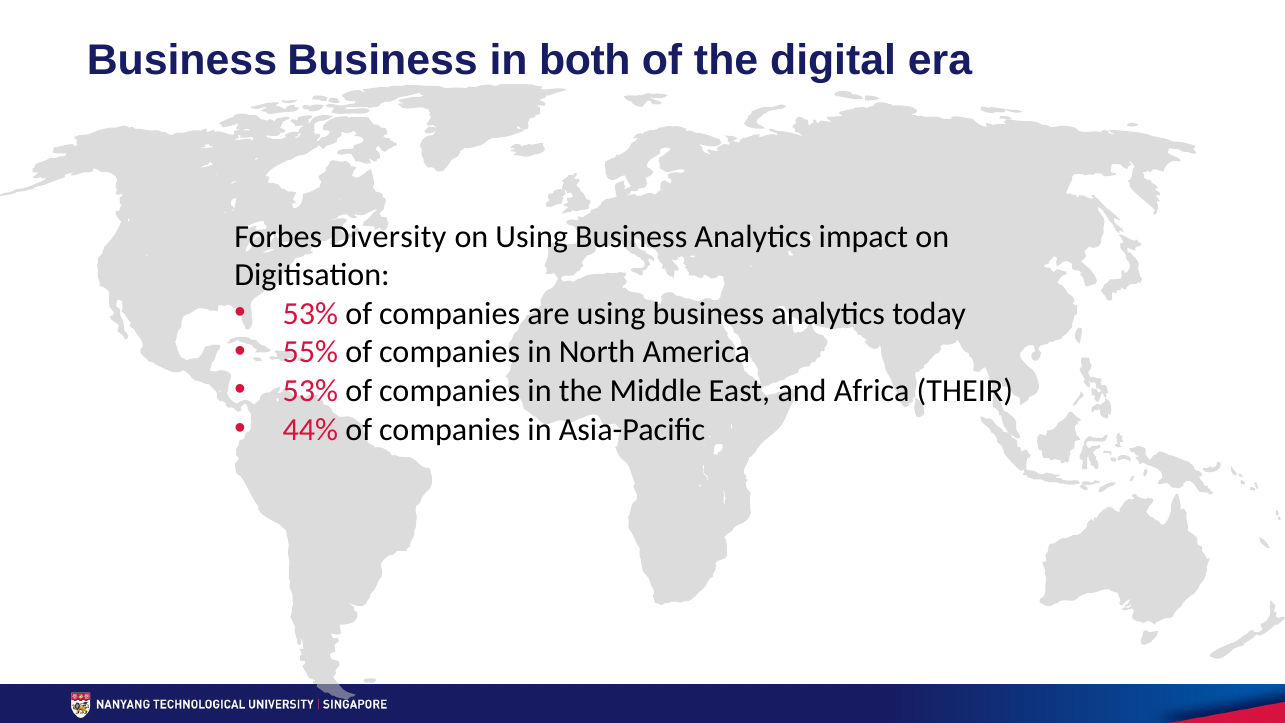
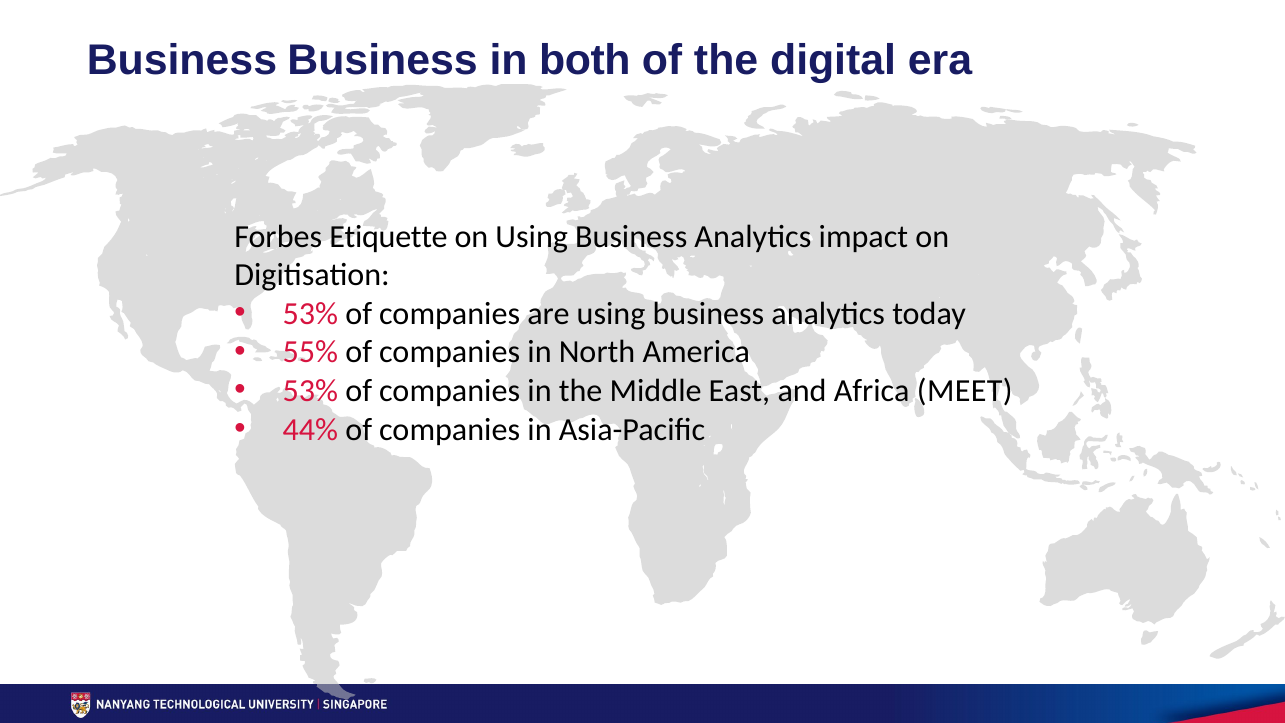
Diversity: Diversity -> Etiquette (389, 237)
THEIR: THEIR -> MEET (965, 391)
